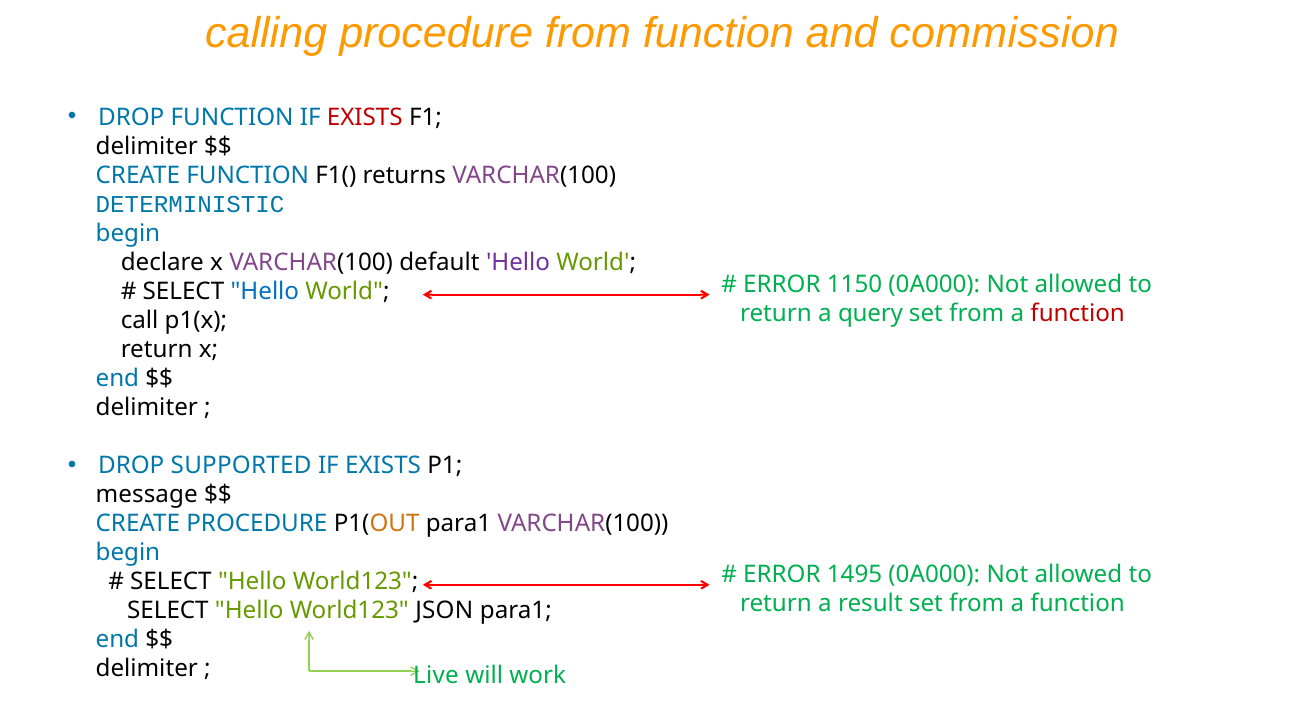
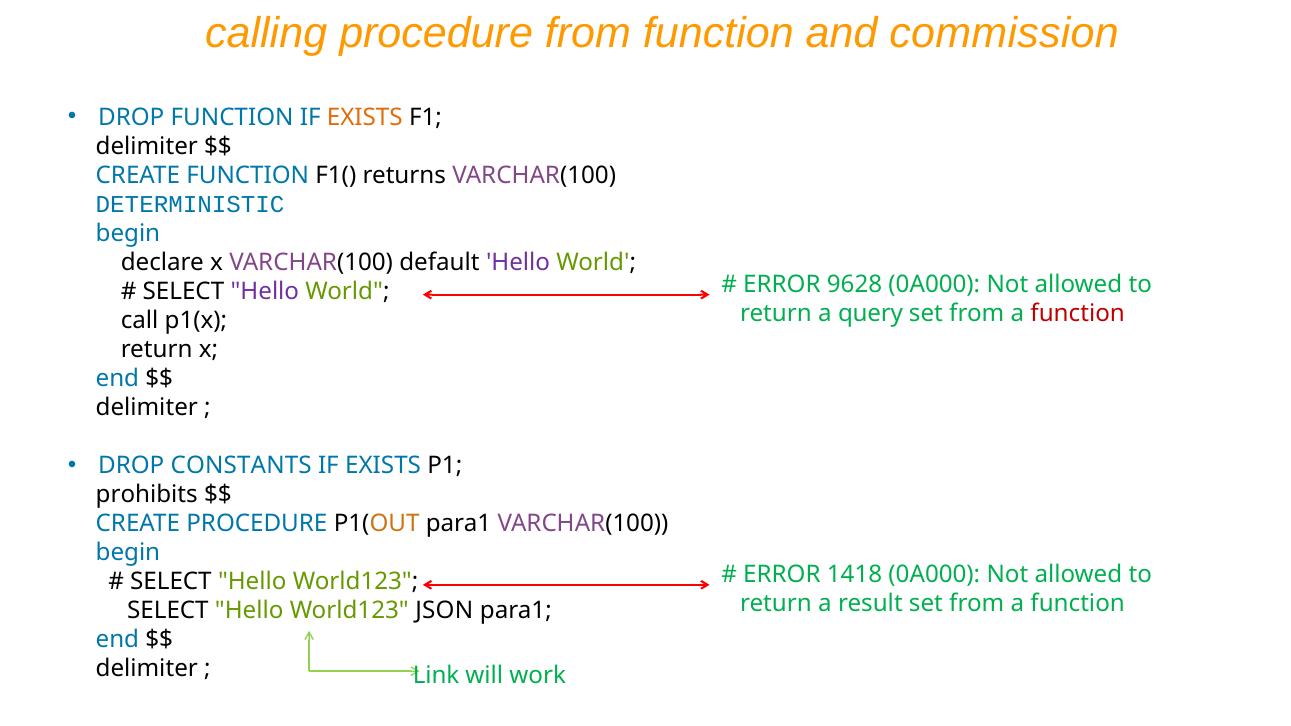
EXISTS colour: red -> orange (365, 117)
1150: 1150 -> 9628 (855, 284)
Hello colour: blue -> purple (265, 291)
SUPPORTED: SUPPORTED -> CONSTANTS (241, 466)
message: message -> prohibits (147, 495)
1495: 1495 -> 1418 (855, 575)
Live: Live -> Link (436, 675)
